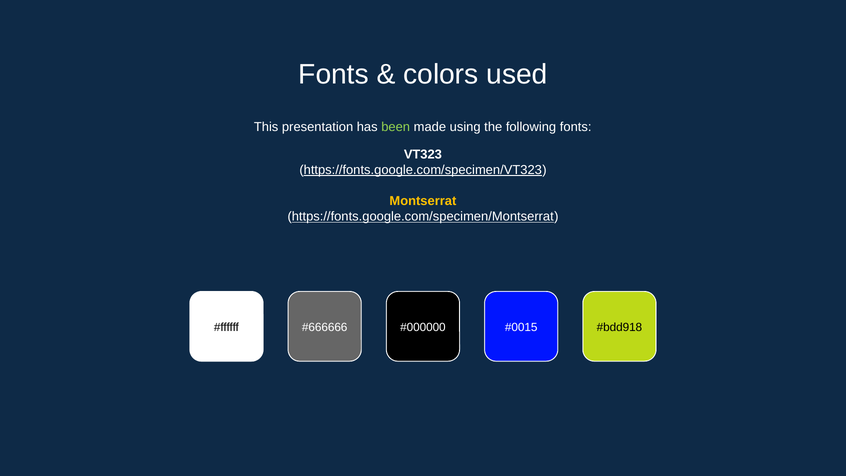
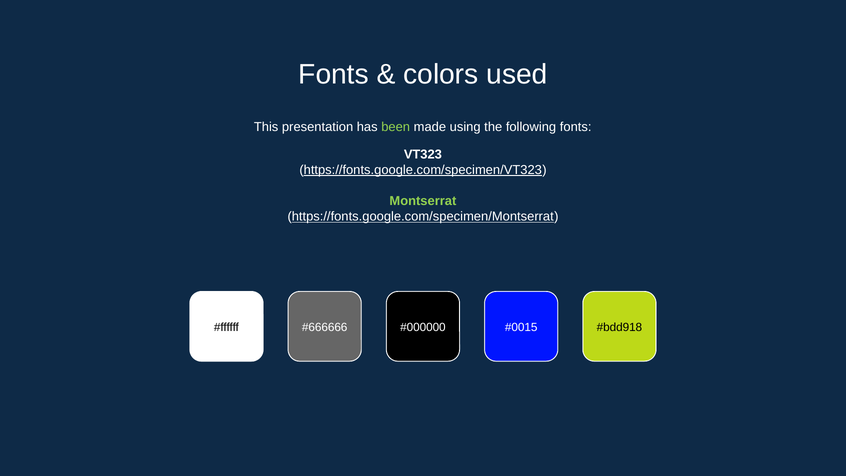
Montserrat colour: yellow -> light green (423, 201)
